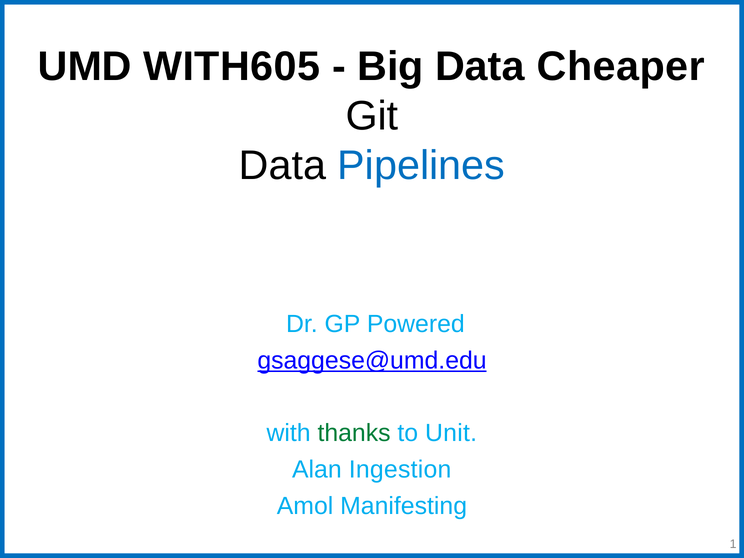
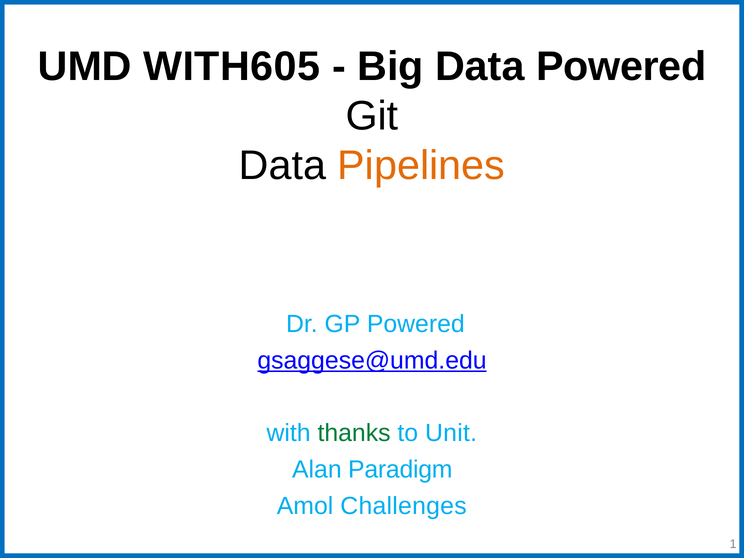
Data Cheaper: Cheaper -> Powered (621, 67)
Pipelines colour: blue -> orange (421, 166)
Ingestion: Ingestion -> Paradigm (400, 470)
Manifesting: Manifesting -> Challenges (404, 506)
